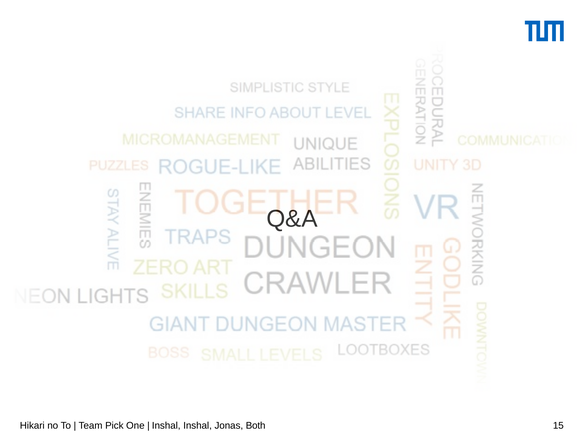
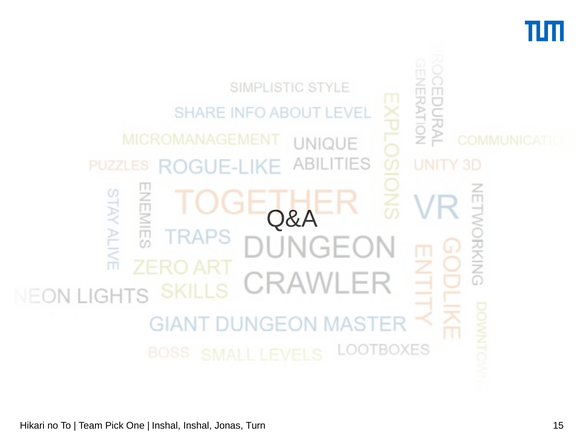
Both: Both -> Turn (256, 426)
